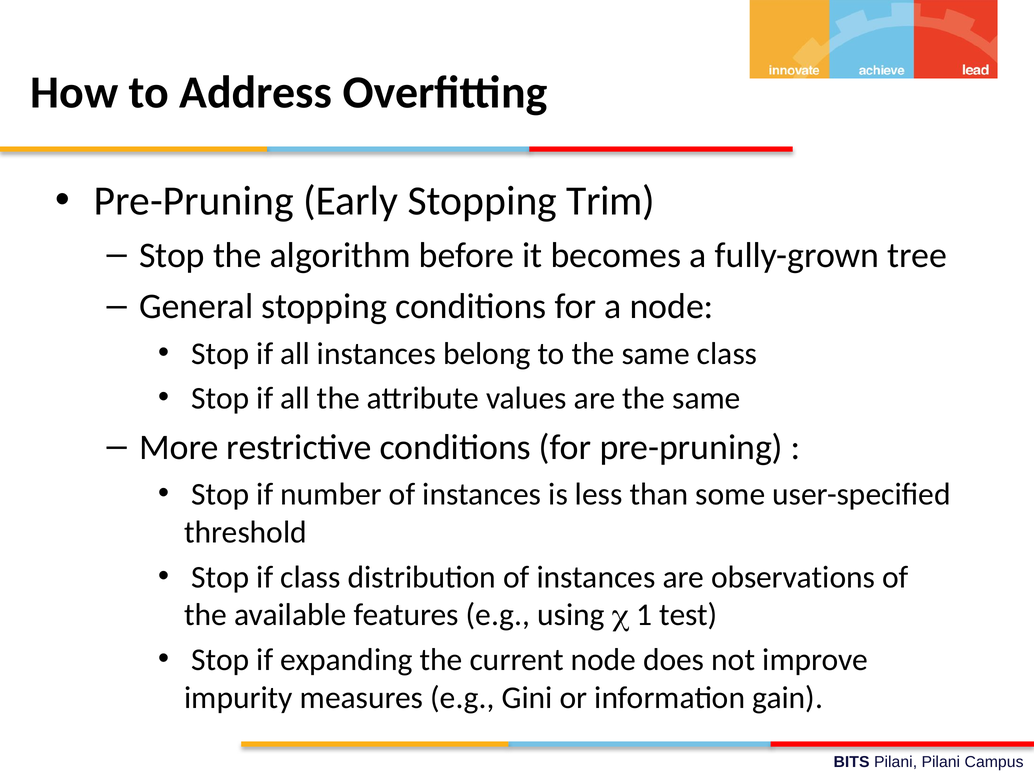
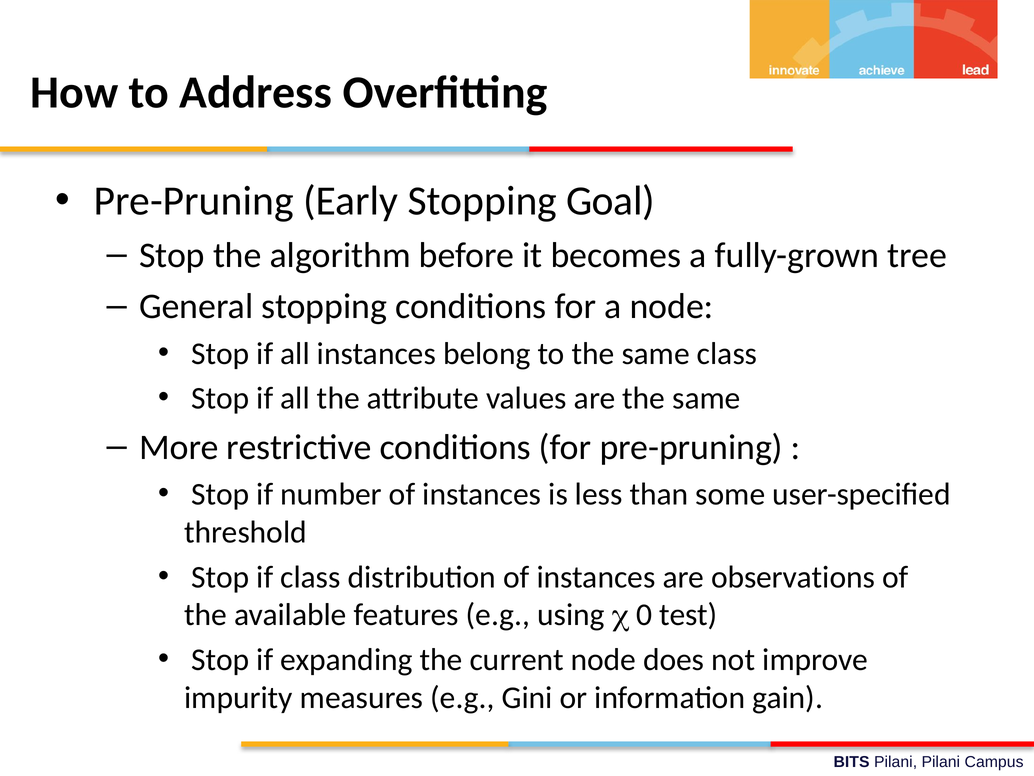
Trim: Trim -> Goal (610, 201)
1: 1 -> 0 (644, 615)
